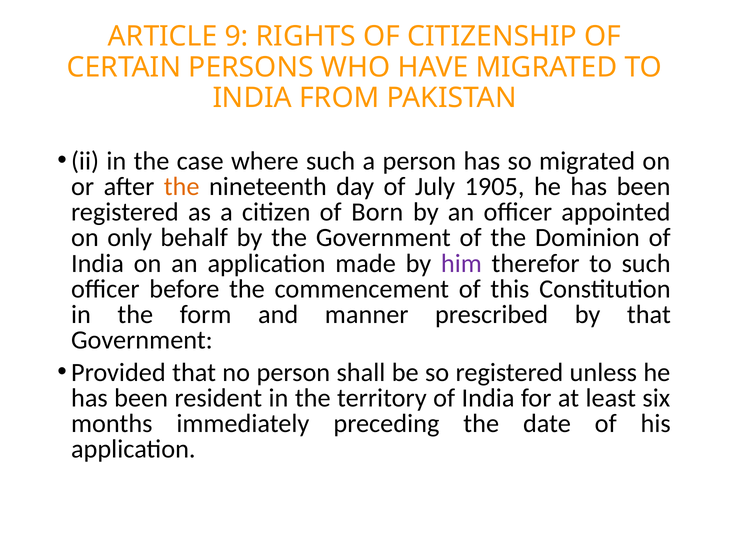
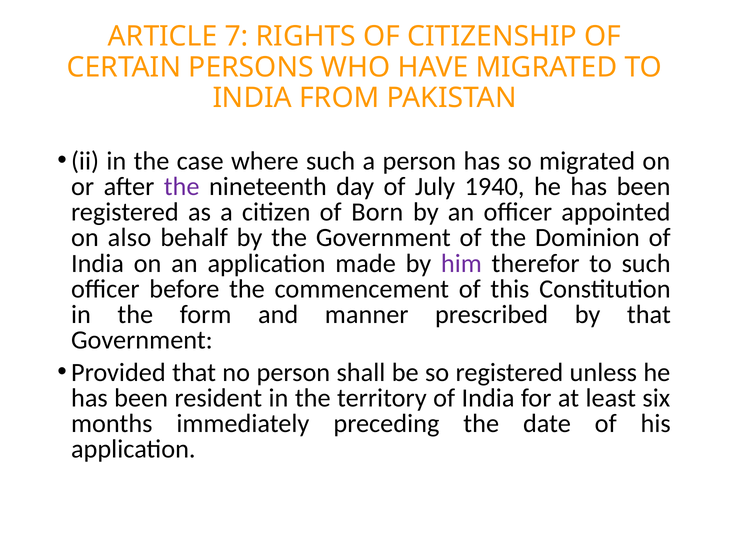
9: 9 -> 7 (237, 37)
the colour: orange -> purple (182, 187)
1905: 1905 -> 1940 (495, 187)
only: only -> also (129, 238)
